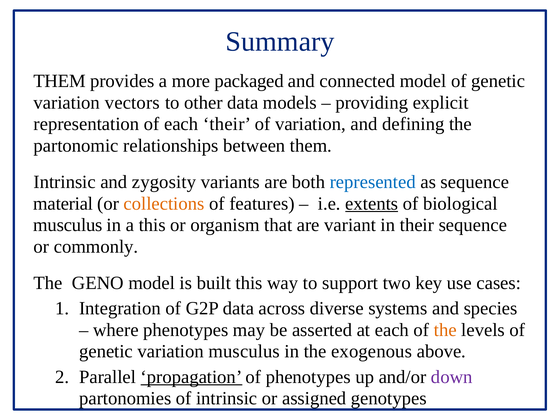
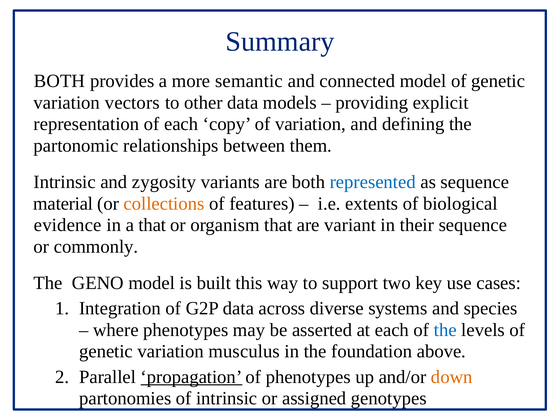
THEM: THEM -> BOTH (59, 81)
packaged: packaged -> semantic (249, 81)
each their: their -> copy (227, 124)
extents underline: present -> none (372, 204)
musculus: musculus -> evidence (68, 225)
a this: this -> that (152, 225)
the colour: orange -> blue (445, 330)
exogenous: exogenous -> foundation (372, 351)
down colour: purple -> orange (452, 377)
